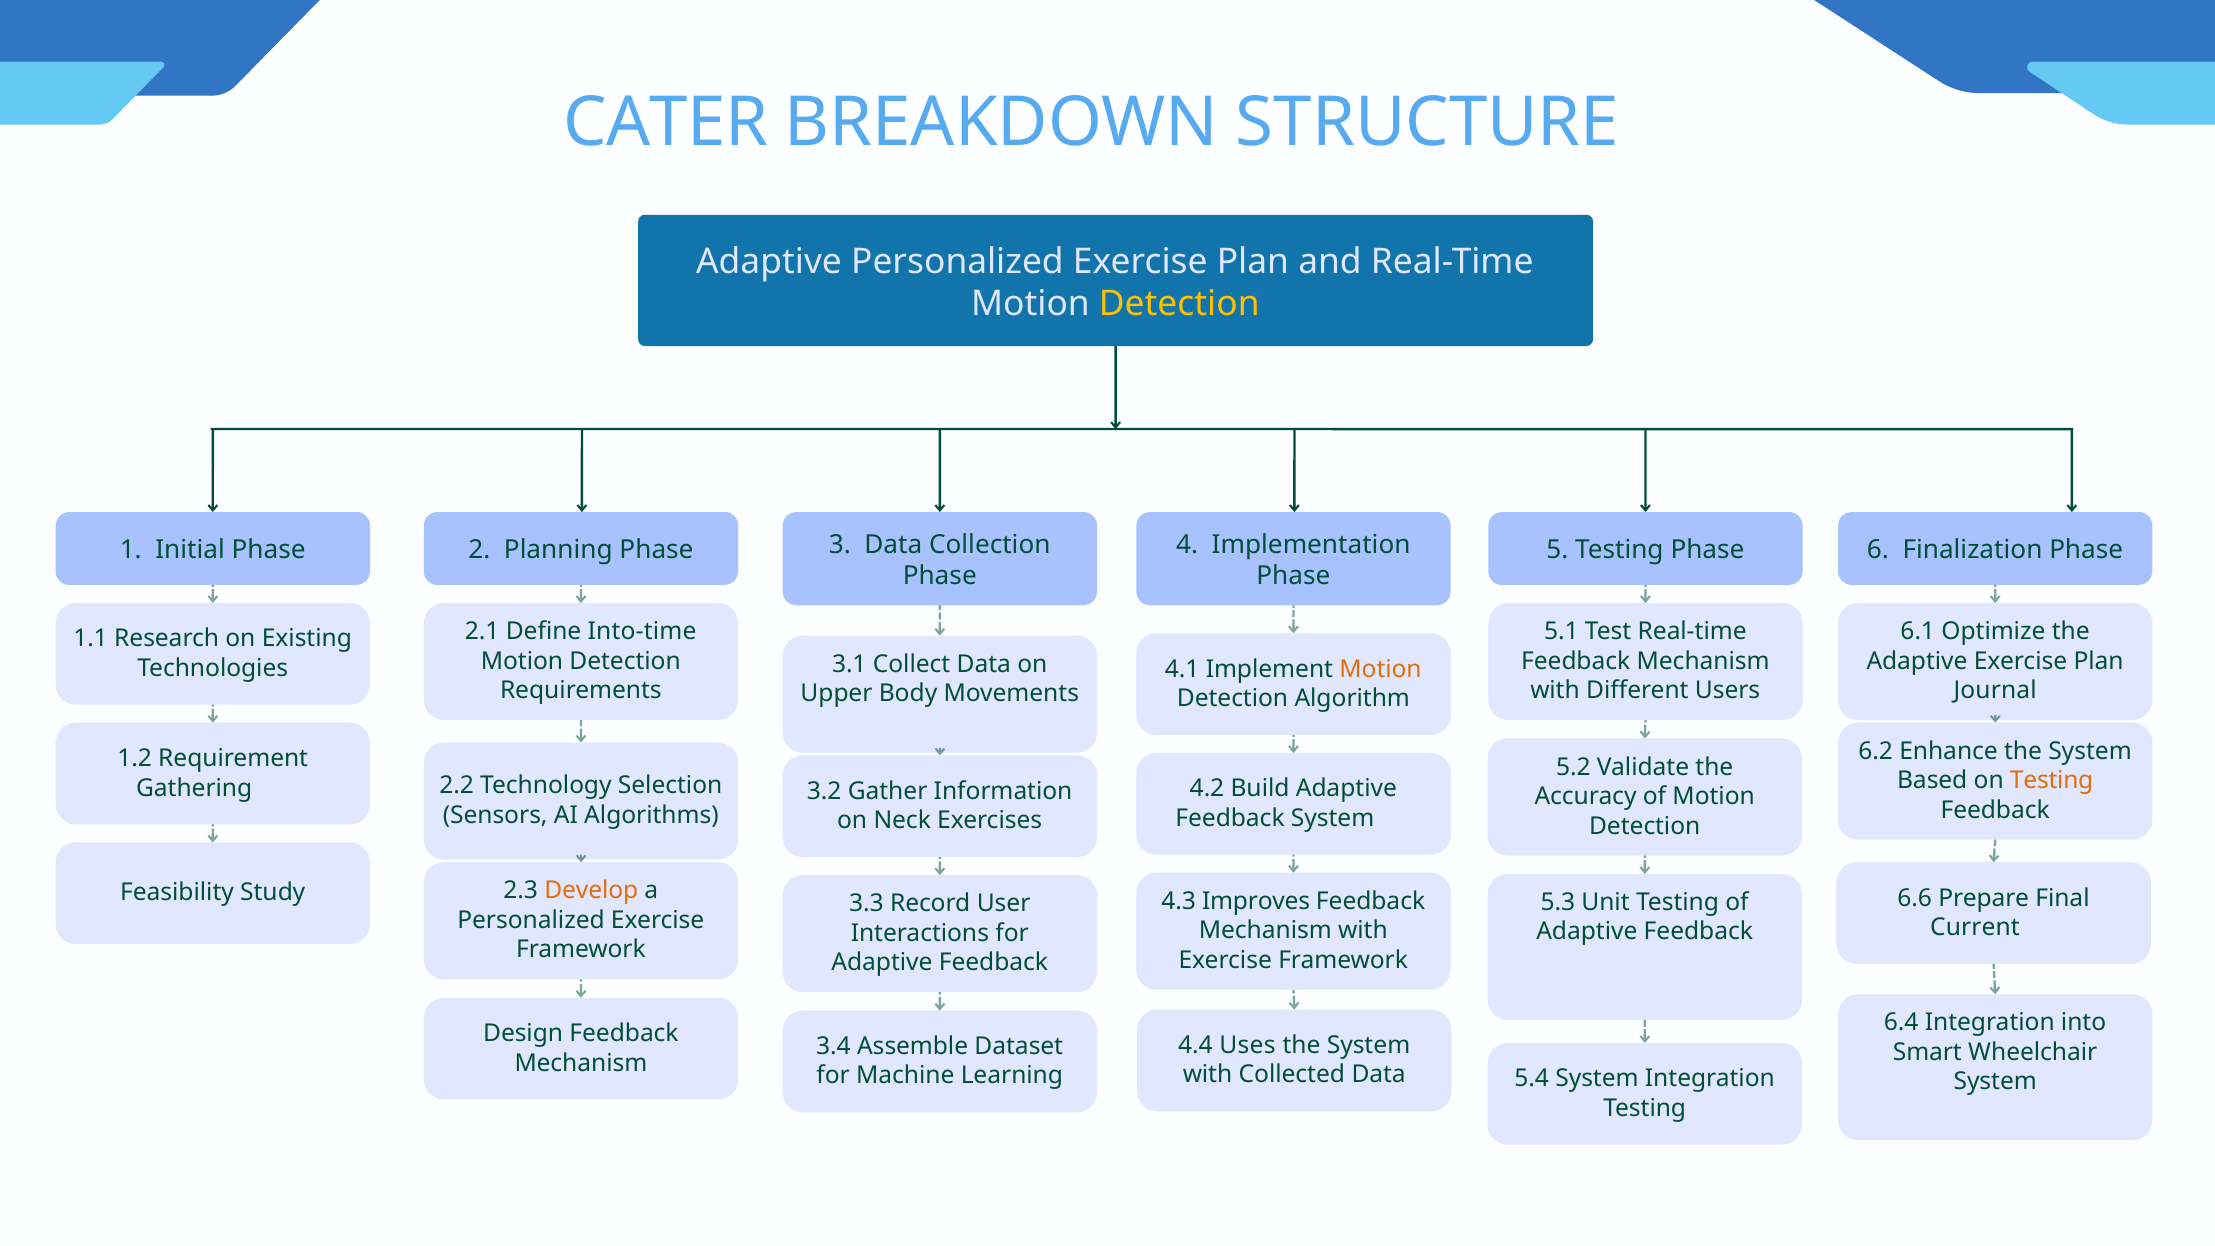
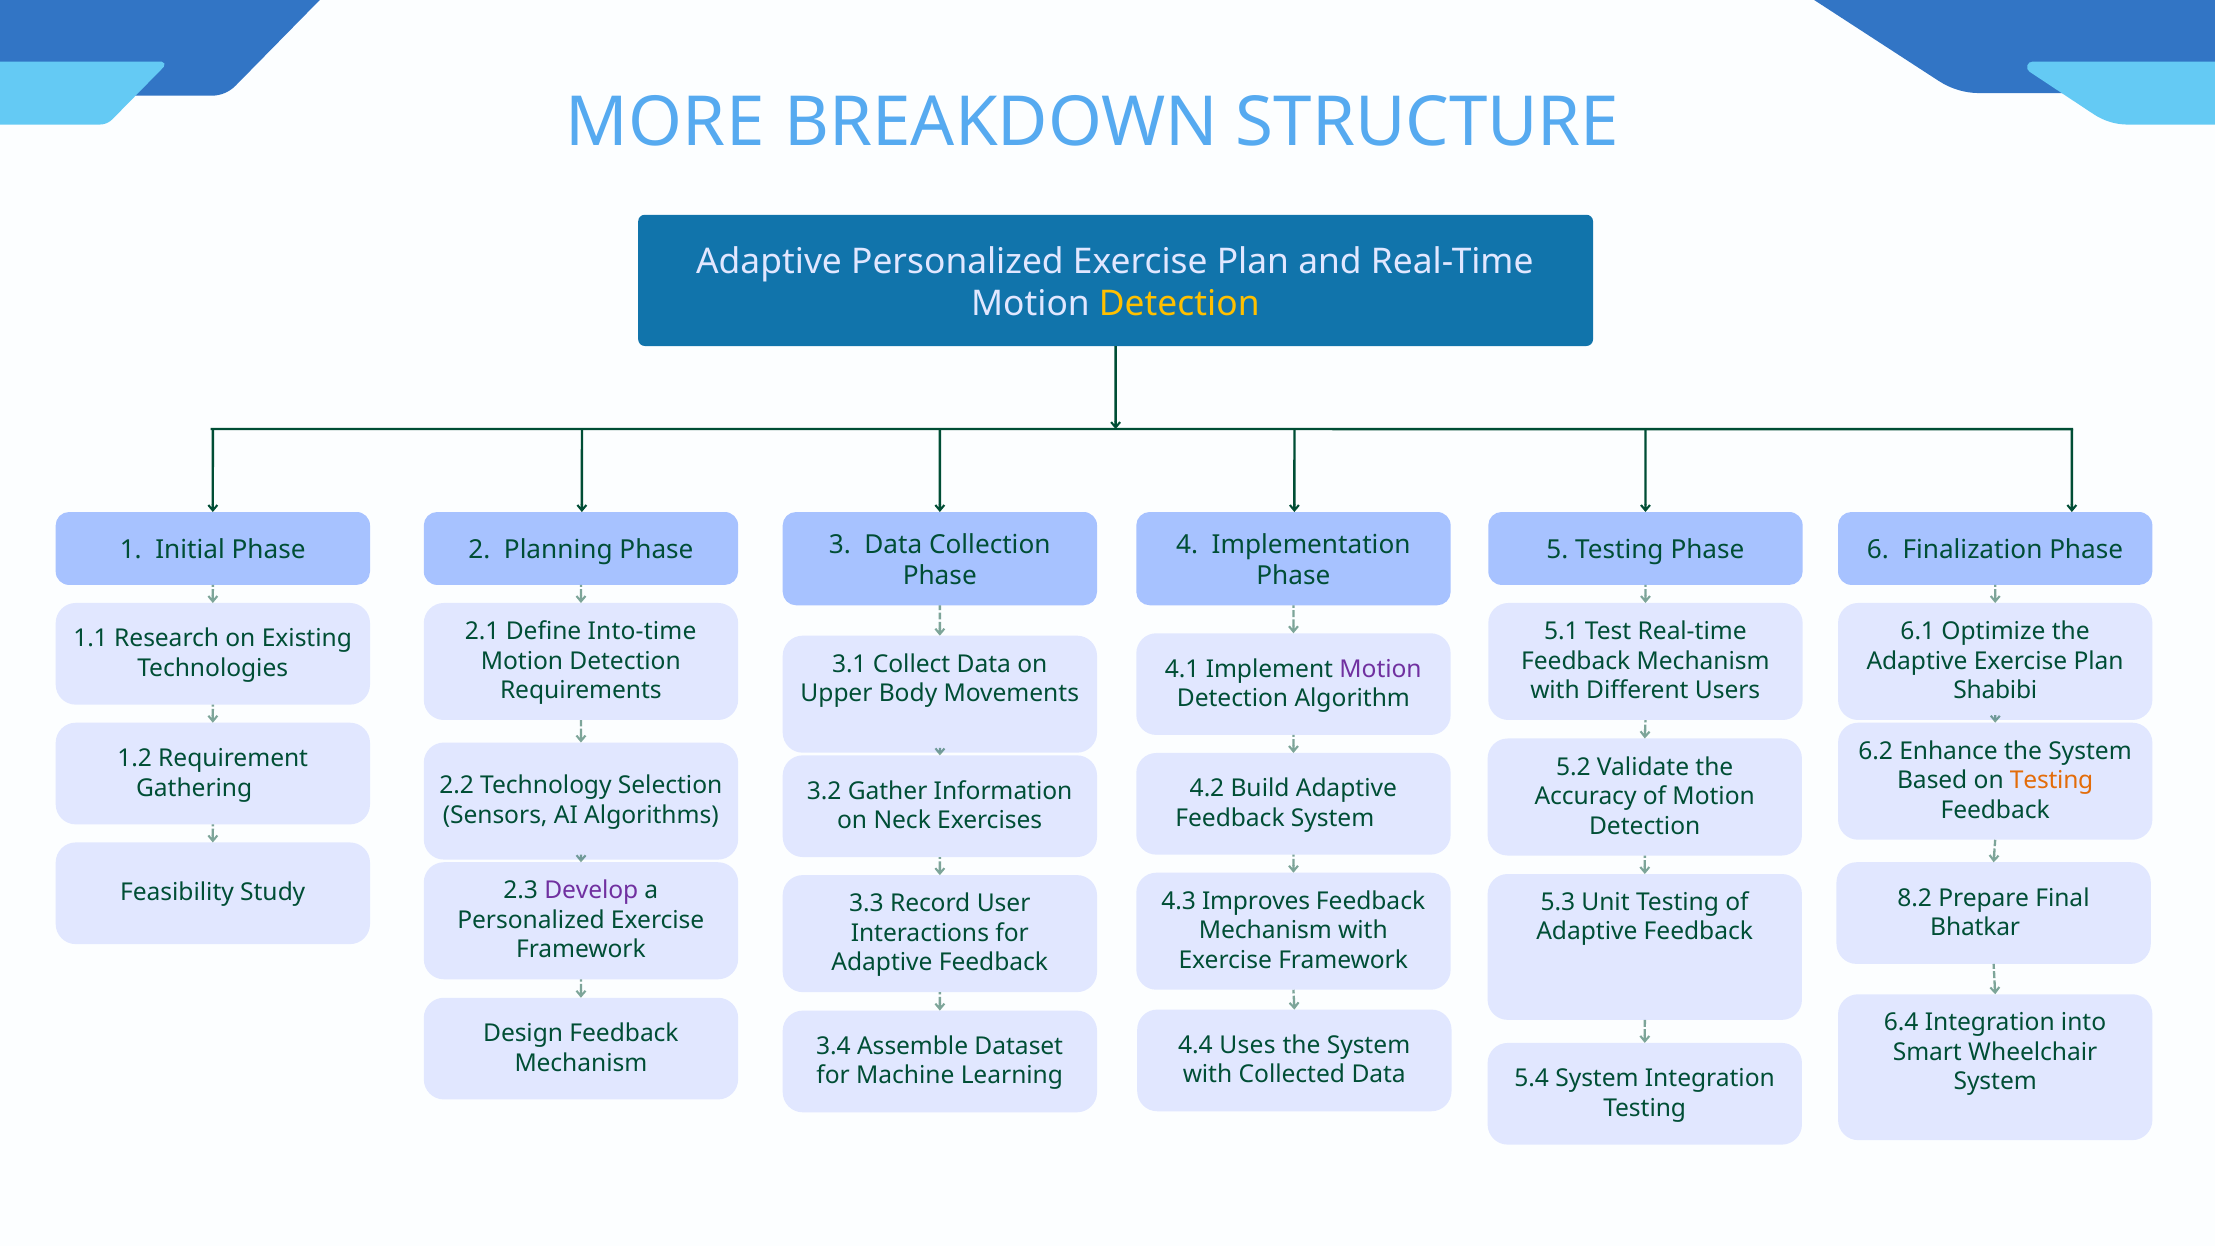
CATER: CATER -> MORE (665, 122)
Motion colour: orange -> purple (1381, 669)
Journal: Journal -> Shabibi (1995, 691)
Develop colour: orange -> purple (591, 891)
6.6: 6.6 -> 8.2 (1915, 898)
Current: Current -> Bhatkar (1975, 927)
